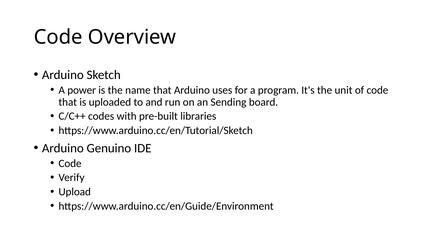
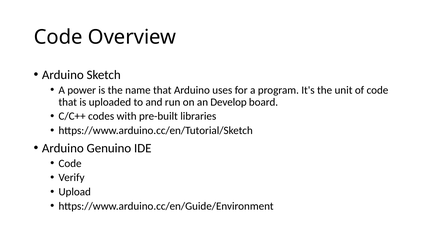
Sending: Sending -> Develop (229, 102)
